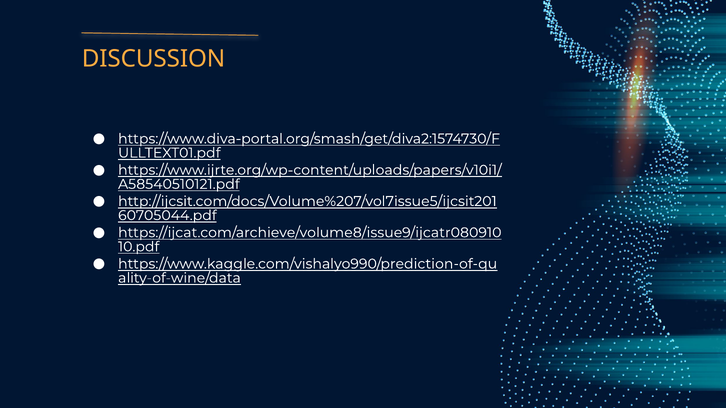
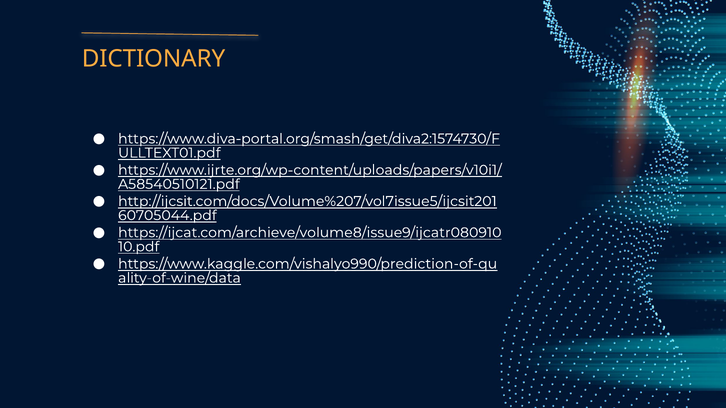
DISCUSSION: DISCUSSION -> DICTIONARY (154, 59)
